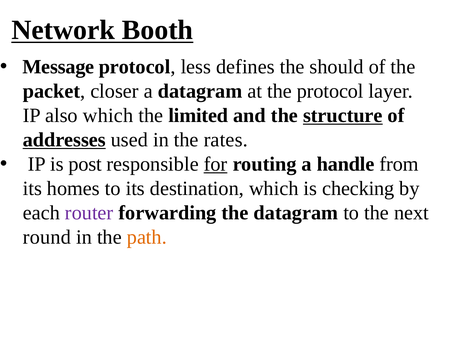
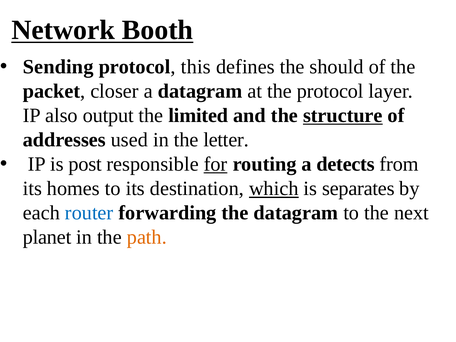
Message: Message -> Sending (58, 67)
less: less -> this (196, 67)
also which: which -> output (108, 115)
addresses underline: present -> none (64, 140)
rates: rates -> letter (226, 140)
handle: handle -> detects (346, 164)
which underline: none -> present (274, 189)
checking: checking -> separates (358, 189)
router colour: purple -> blue (89, 213)
round: round -> planet (47, 237)
